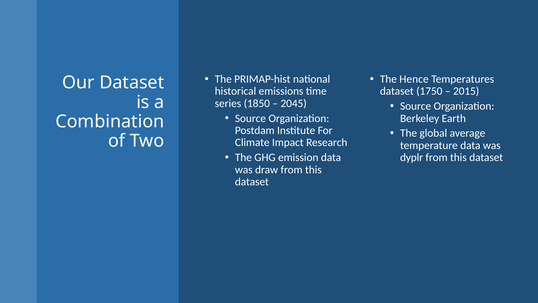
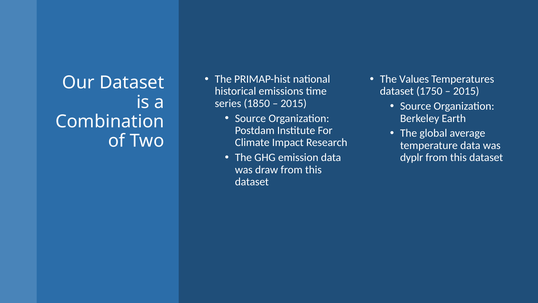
Hence: Hence -> Values (414, 79)
2045: 2045 -> 2015 (294, 103)
